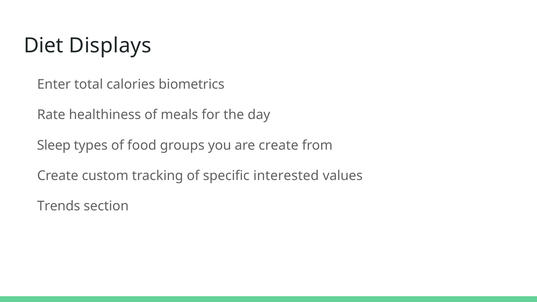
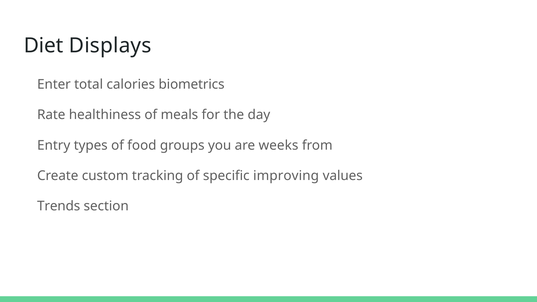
Sleep: Sleep -> Entry (54, 145)
are create: create -> weeks (279, 145)
interested: interested -> improving (286, 176)
